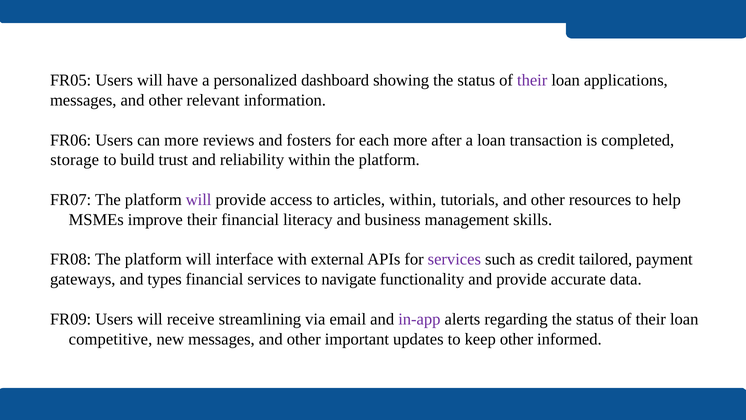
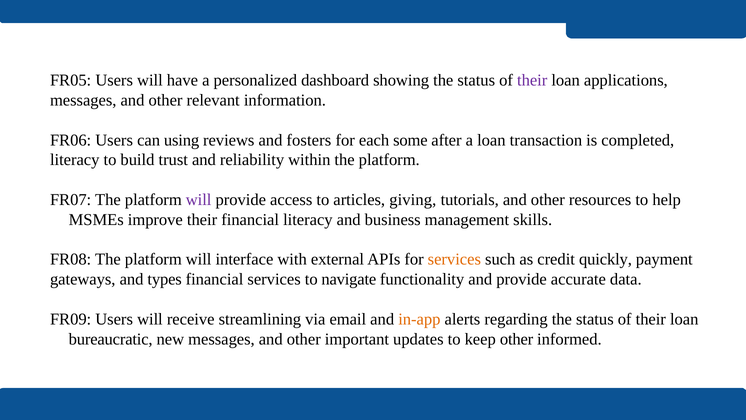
can more: more -> using (182, 140)
each more: more -> some (410, 140)
storage: storage -> literacy (75, 160)
articles within: within -> giving (413, 200)
services colour: purple -> orange (454, 259)
tailored: tailored -> quickly (605, 259)
in-app colour: purple -> orange (419, 319)
competitive: competitive -> bureaucratic (111, 339)
